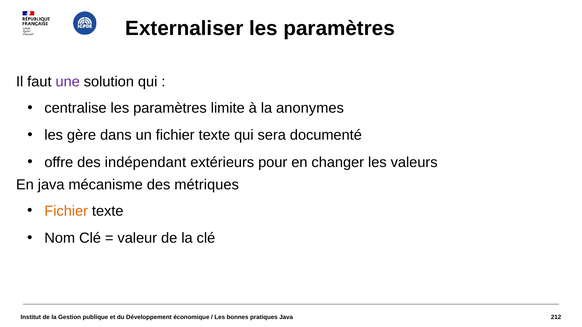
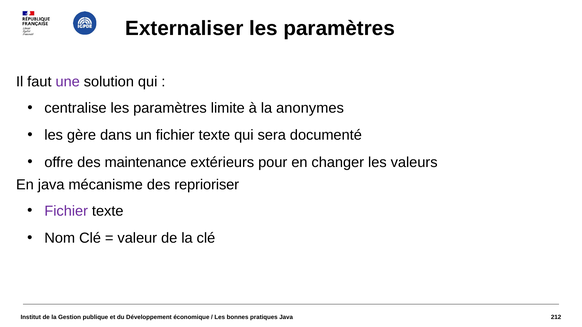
indépendant: indépendant -> maintenance (146, 162)
métriques: métriques -> reprioriser (207, 185)
Fichier colour: orange -> purple (66, 211)
